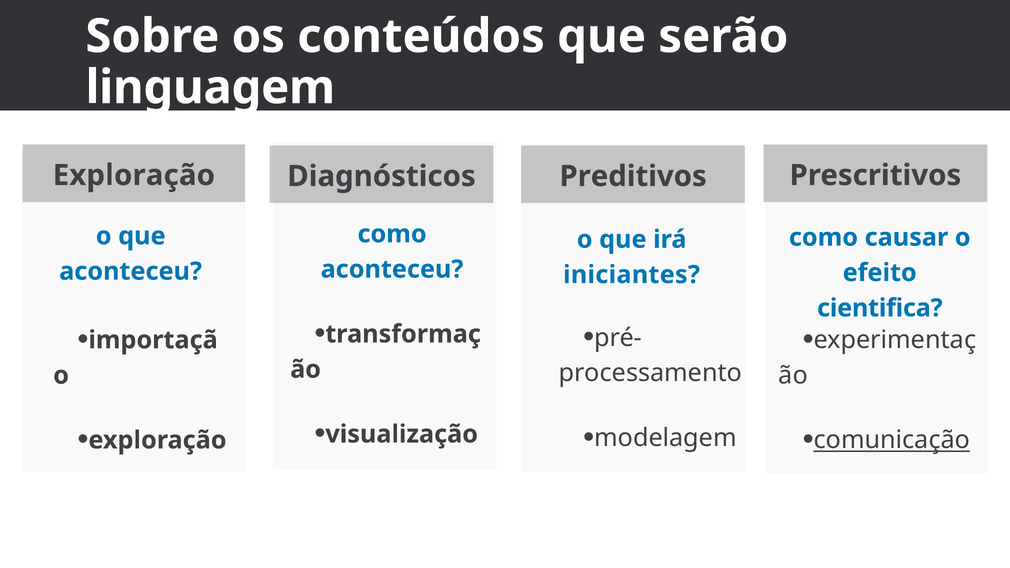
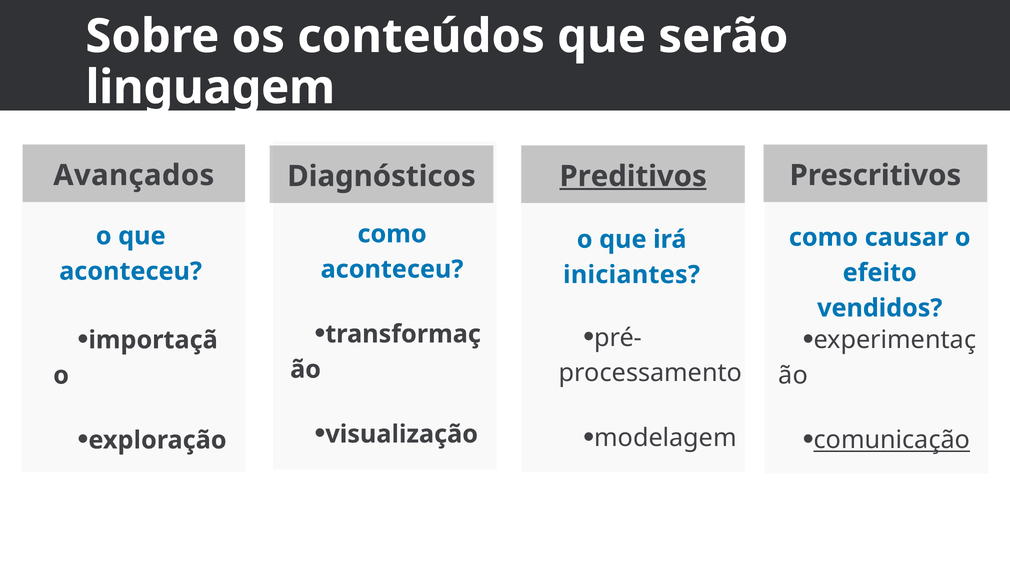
Exploração: Exploração -> Avançados (134, 175)
Preditivos underline: none -> present (633, 176)
cientifica: cientifica -> vendidos (880, 308)
